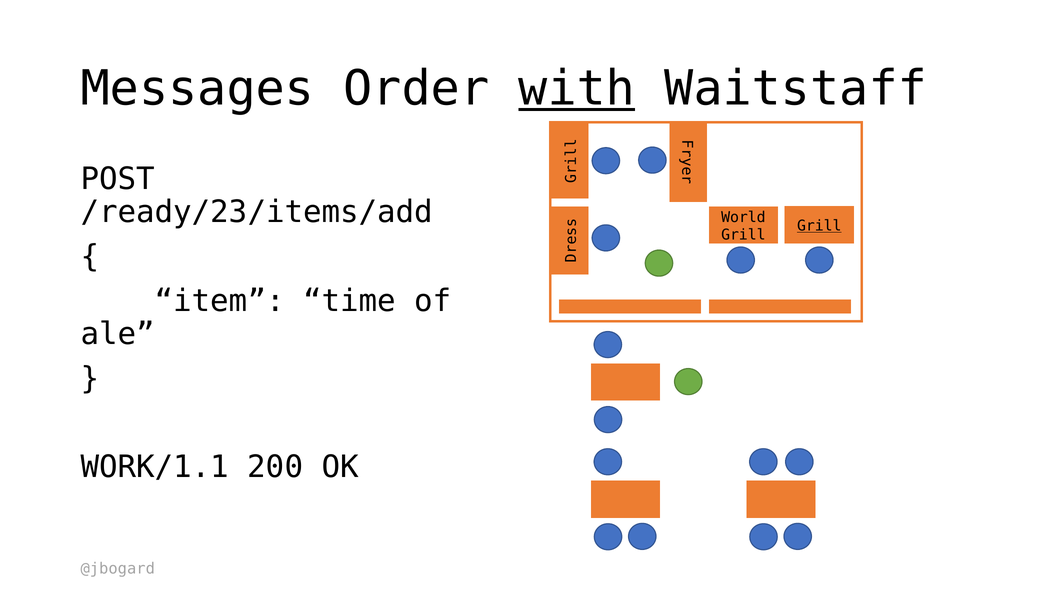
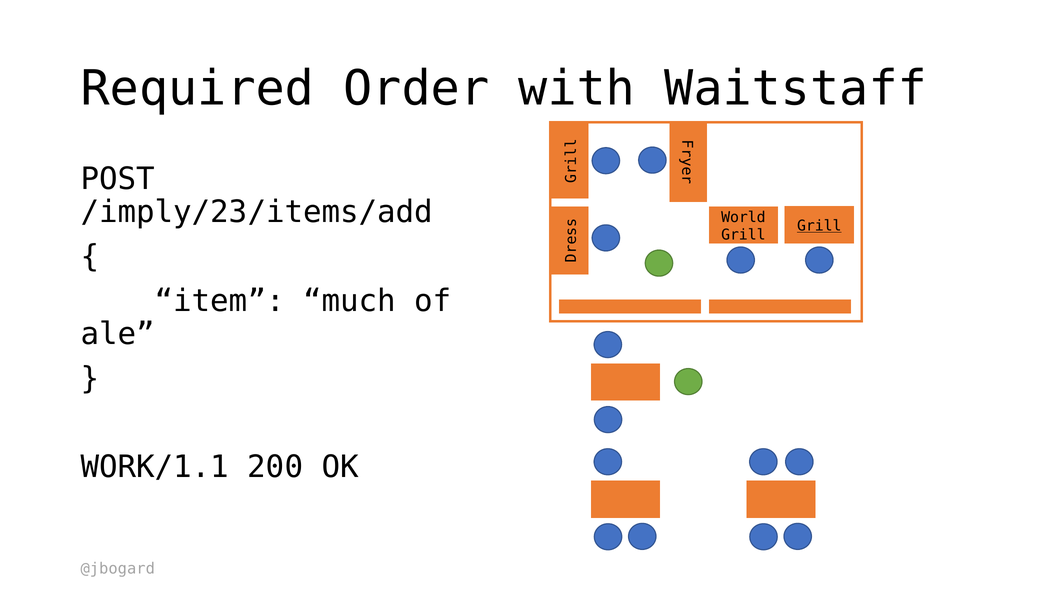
Messages: Messages -> Required (197, 89)
with underline: present -> none (577, 89)
/ready/23/items/add: /ready/23/items/add -> /imply/23/items/add (257, 212)
time: time -> much (349, 301)
